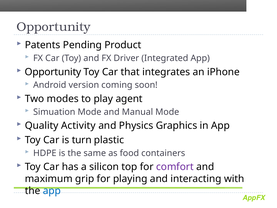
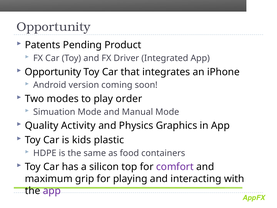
agent: agent -> order (129, 99)
turn: turn -> kids (82, 140)
app colour: blue -> purple (52, 191)
